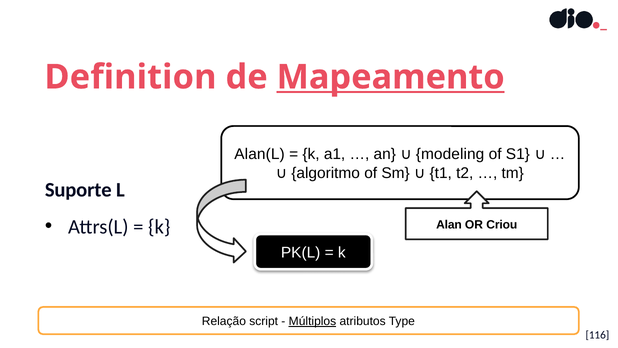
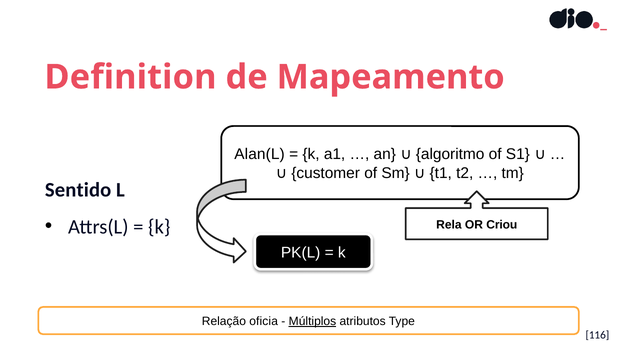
Mapeamento underline: present -> none (391, 77)
modeling: modeling -> algoritmo (450, 154)
algoritmo: algoritmo -> customer (326, 173)
Suporte: Suporte -> Sentido (78, 190)
Alan: Alan -> Rela (449, 224)
script: script -> oficia (264, 321)
